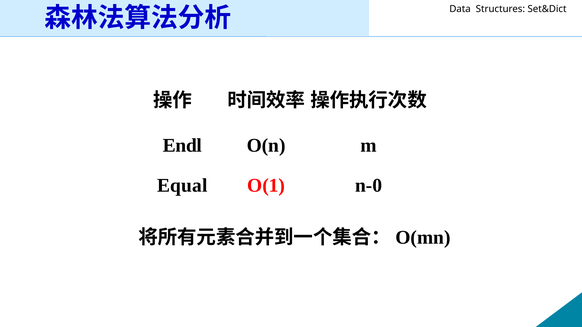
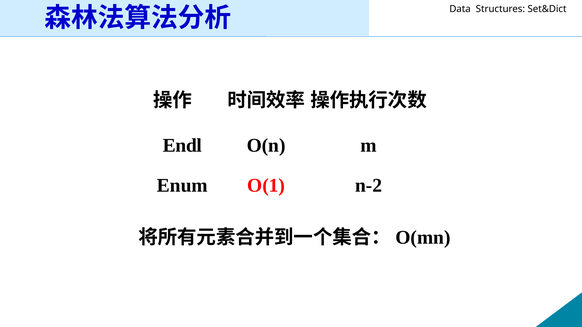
Equal: Equal -> Enum (182, 186)
n-0: n-0 -> n-2 (369, 186)
